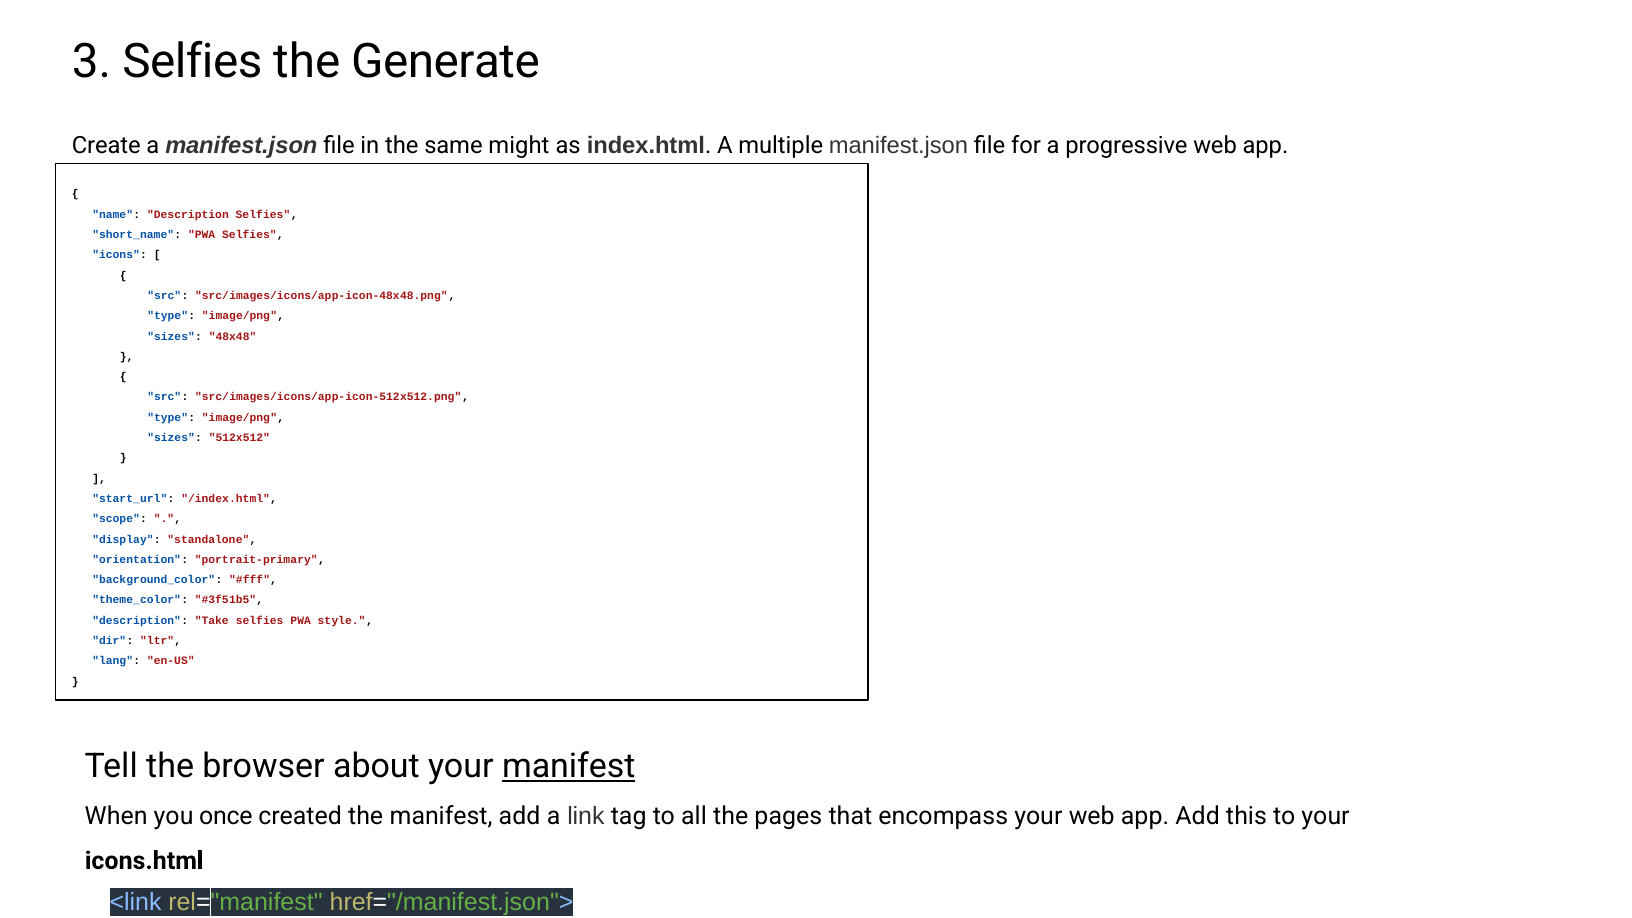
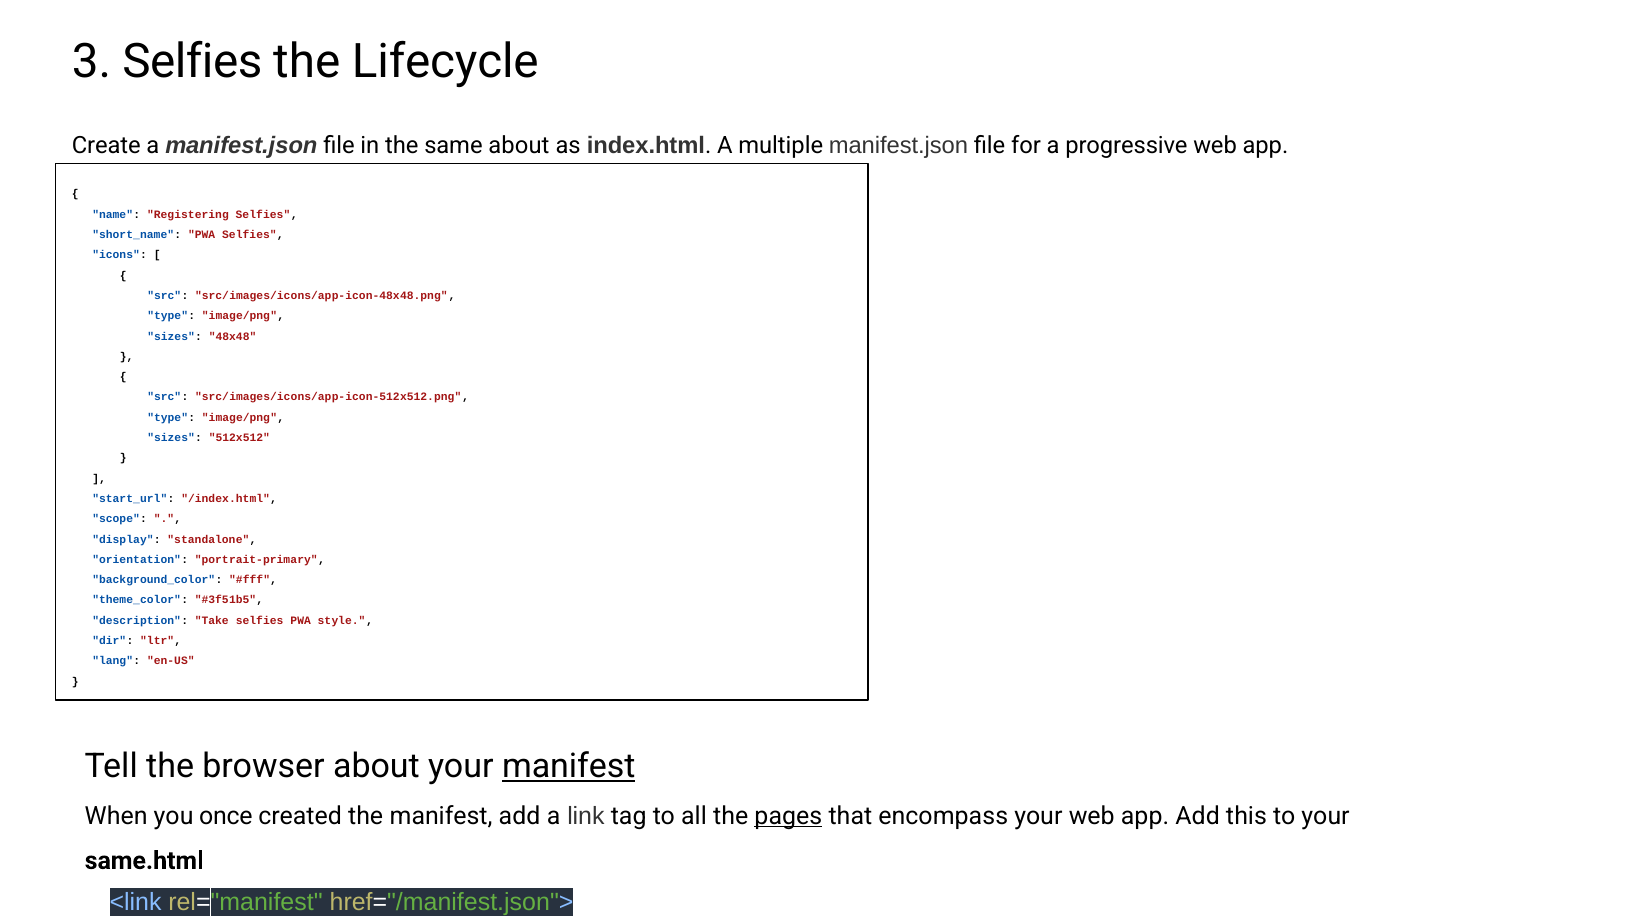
Generate: Generate -> Lifecycle (445, 62)
same might: might -> about (519, 145)
name Description: Description -> Registering (188, 214)
pages underline: none -> present (788, 816)
icons.html: icons.html -> same.html (144, 861)
